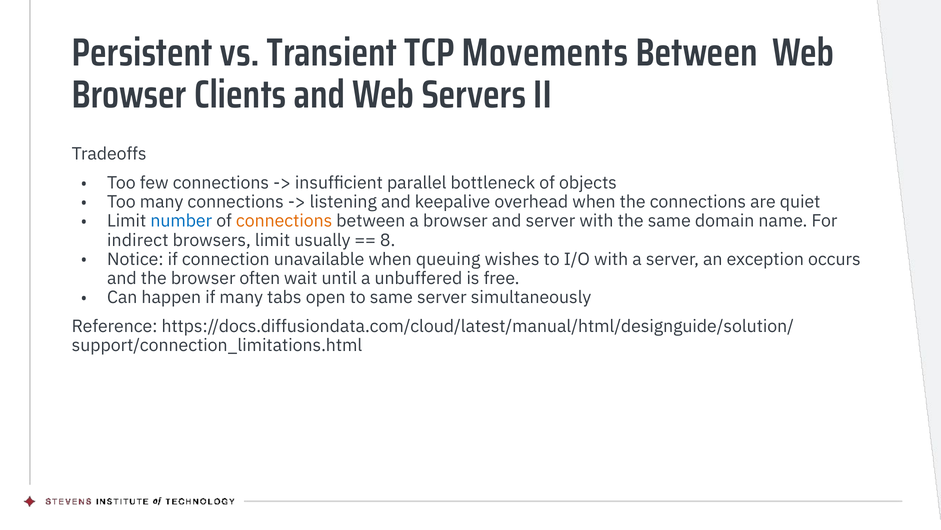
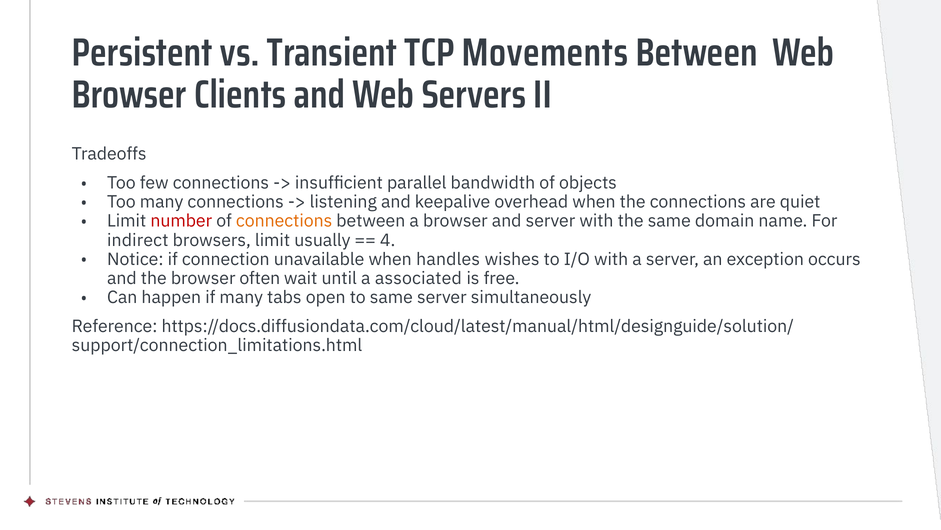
bottleneck: bottleneck -> bandwidth (493, 183)
number colour: blue -> red (181, 221)
8: 8 -> 4 (388, 240)
queuing: queuing -> handles (448, 259)
unbuffered: unbuffered -> associated (418, 278)
